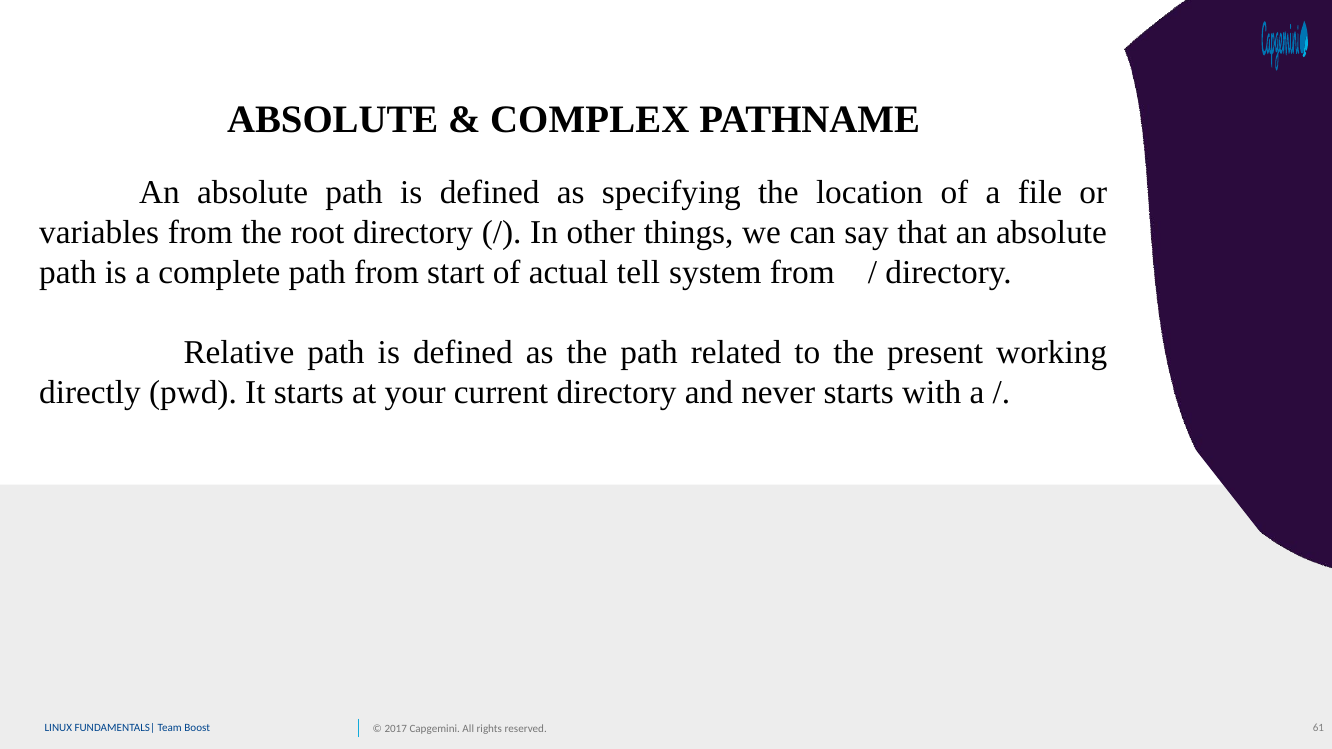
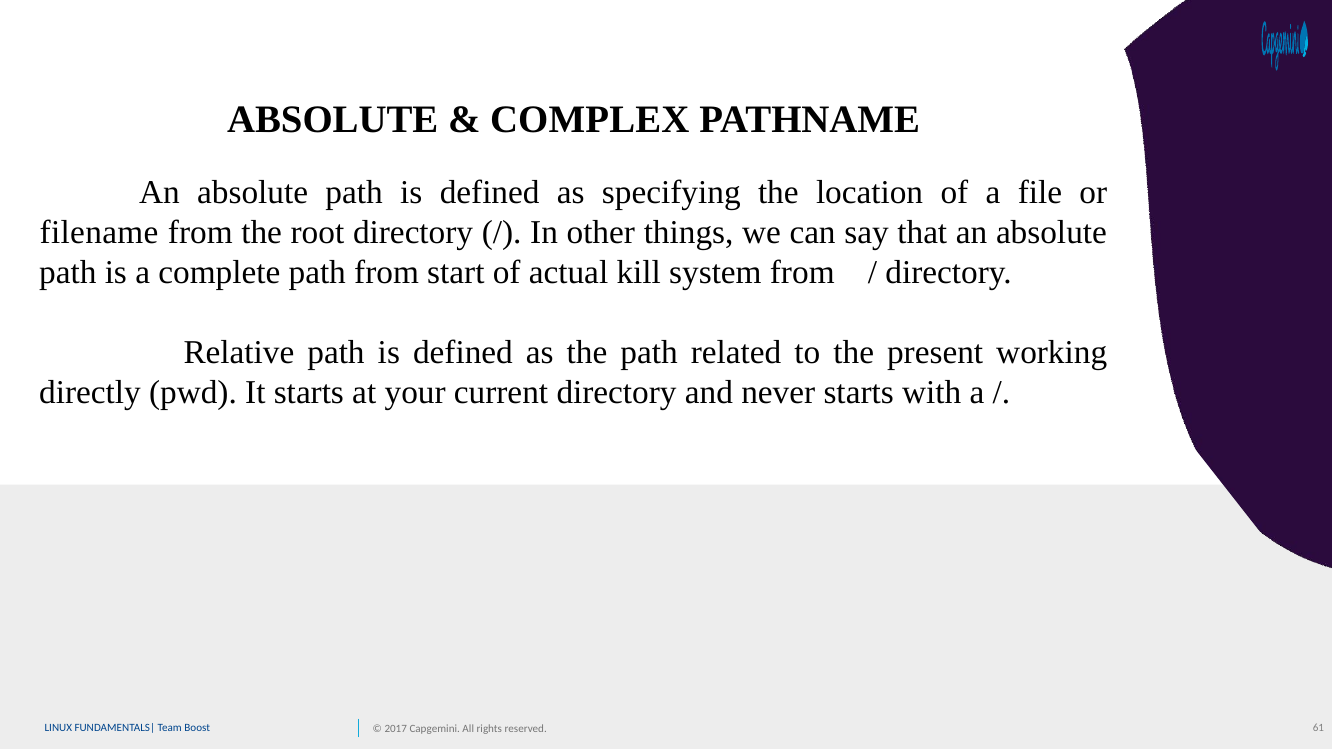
variables: variables -> filename (99, 232)
tell: tell -> kill (639, 272)
